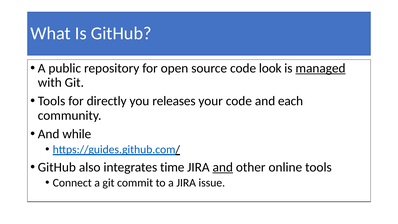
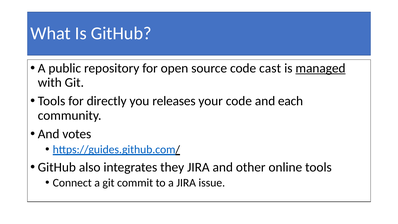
look: look -> cast (270, 68)
while: while -> votes (77, 134)
time: time -> they (172, 167)
and underline: present -> none (223, 167)
